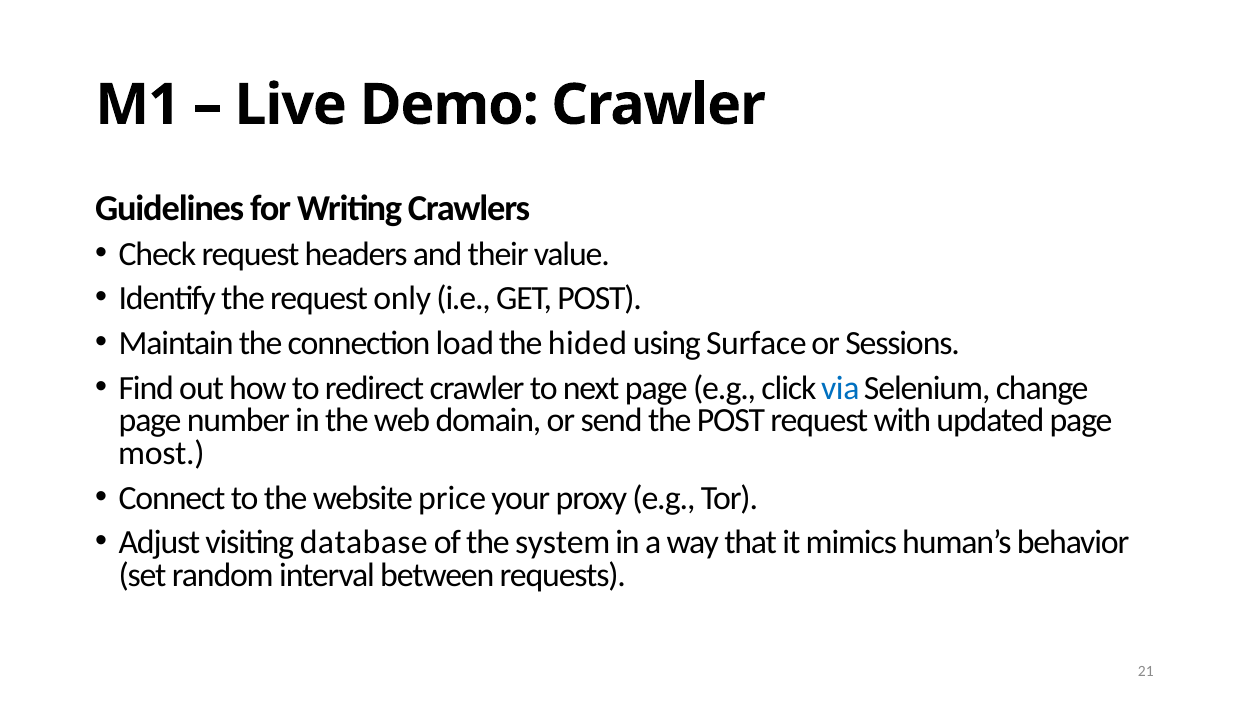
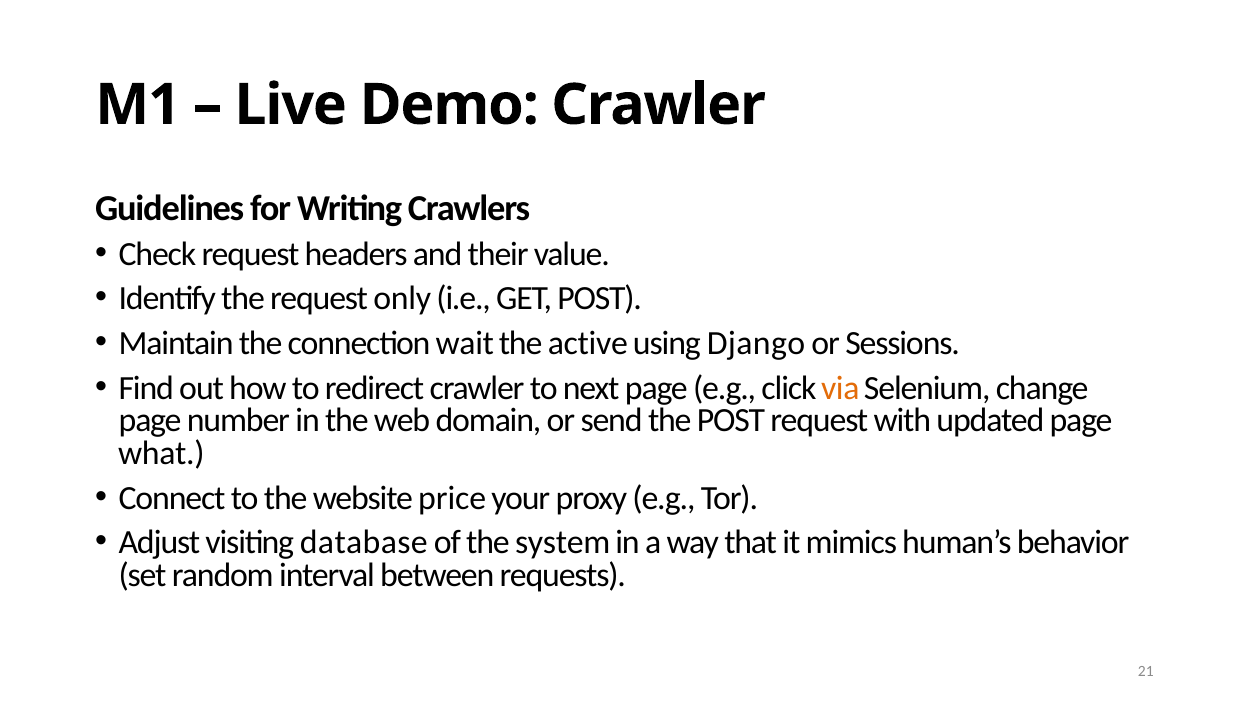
load: load -> wait (465, 343)
hided: hided -> active (588, 343)
Surface: Surface -> Django (756, 343)
via colour: blue -> orange (840, 388)
most: most -> what (161, 453)
